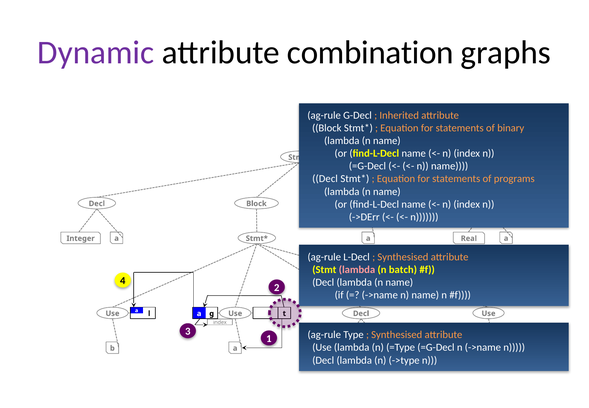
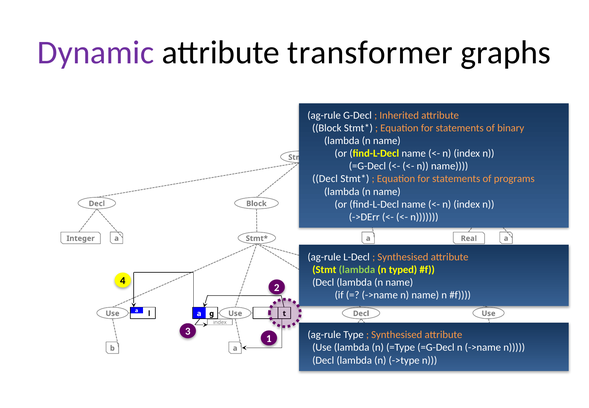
combination: combination -> transformer (370, 53)
lambda colour: pink -> light green (357, 269)
batch: batch -> typed (403, 269)
